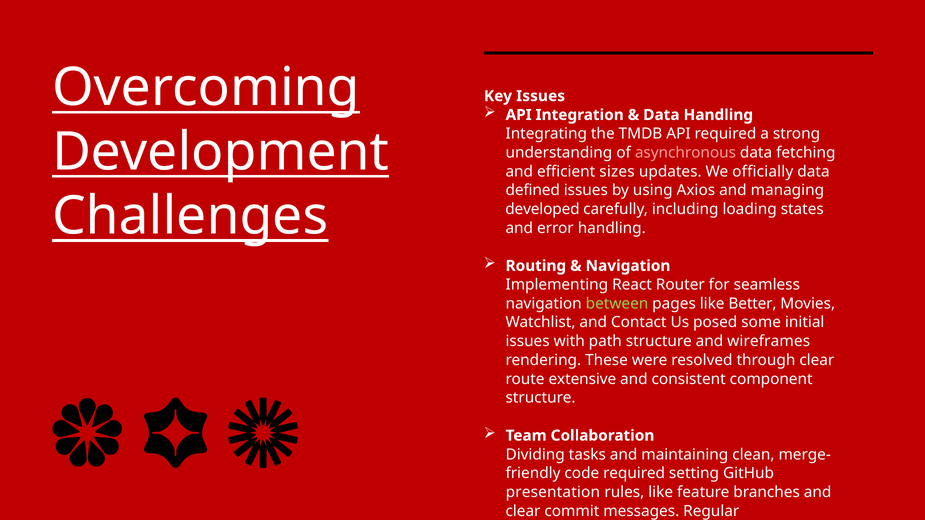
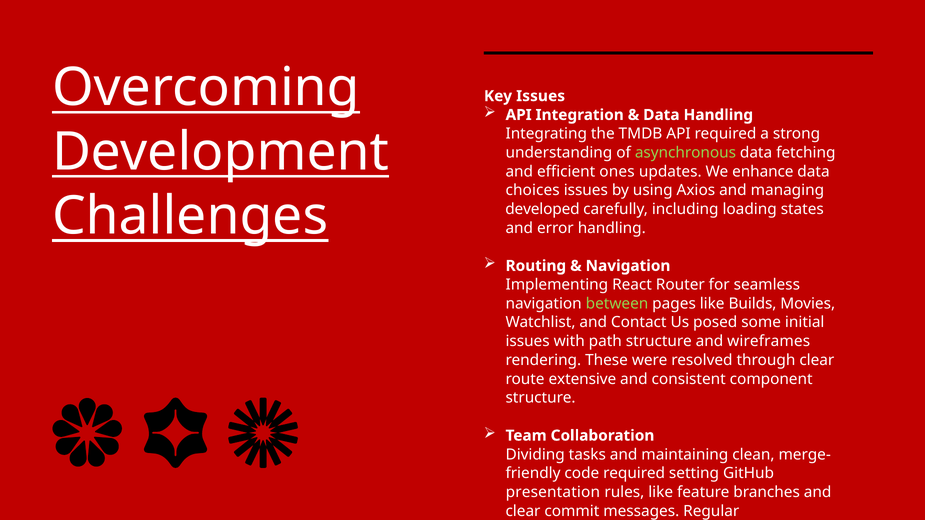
asynchronous colour: pink -> light green (685, 153)
sizes: sizes -> ones (617, 172)
officially: officially -> enhance (763, 172)
defined: defined -> choices (533, 190)
Better: Better -> Builds (752, 304)
